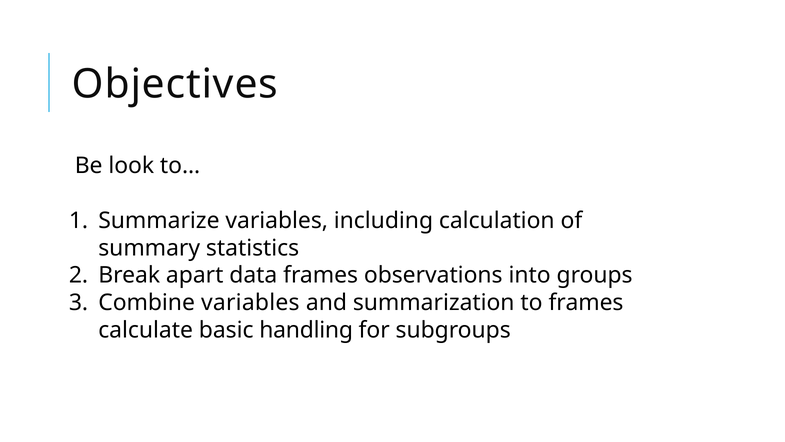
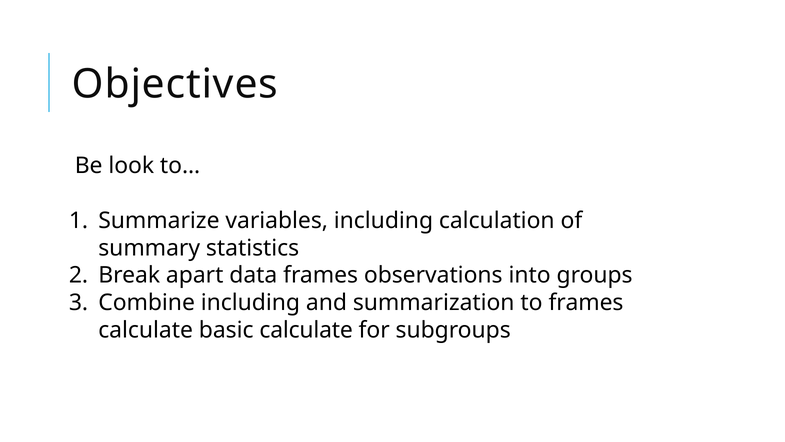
Combine variables: variables -> including (250, 303)
basic handling: handling -> calculate (306, 330)
